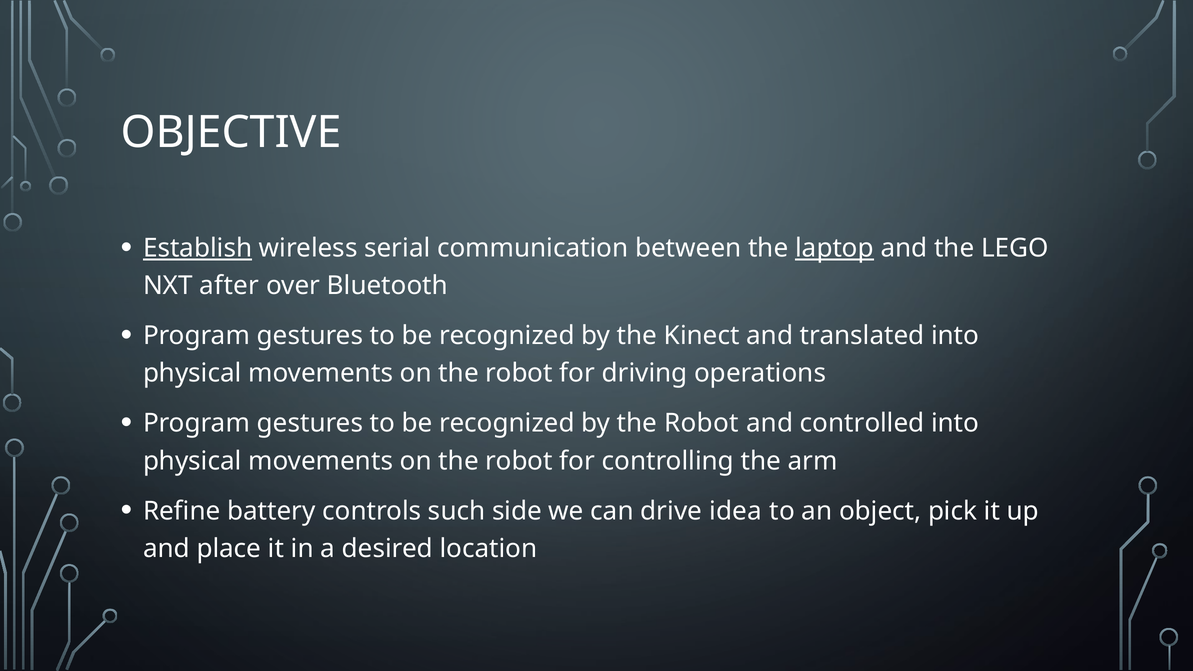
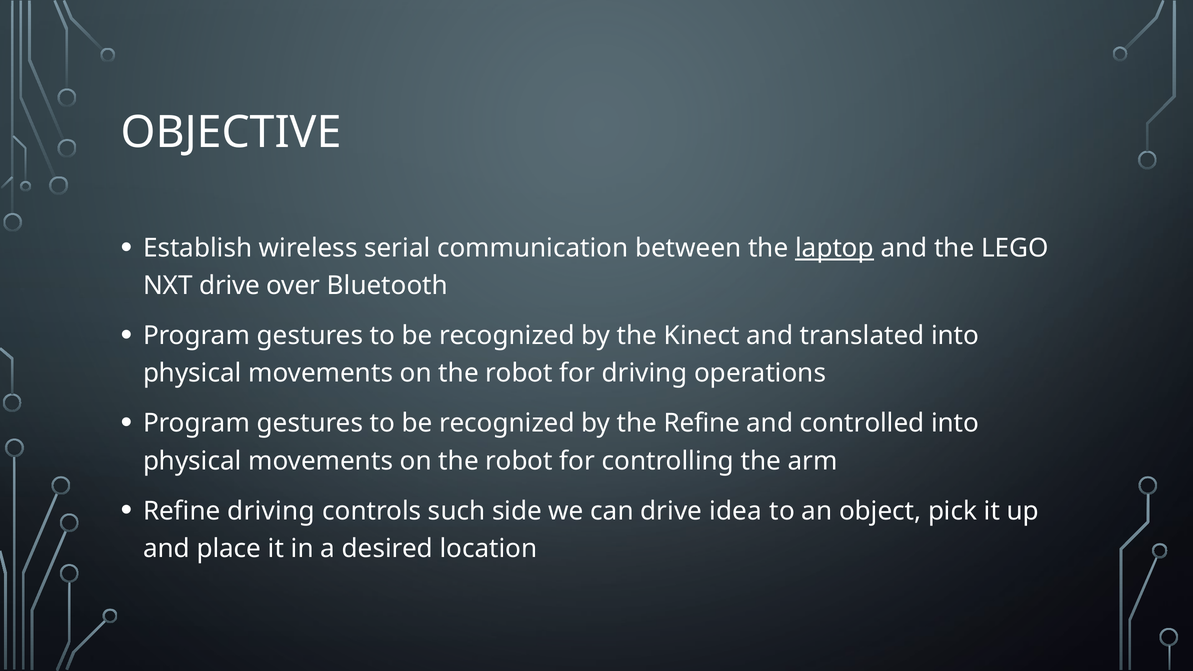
Establish underline: present -> none (198, 248)
NXT after: after -> drive (229, 286)
by the Robot: Robot -> Refine (702, 423)
Refine battery: battery -> driving (271, 511)
